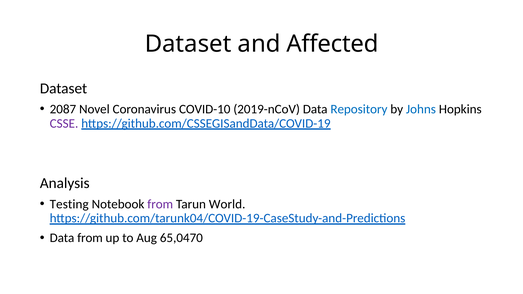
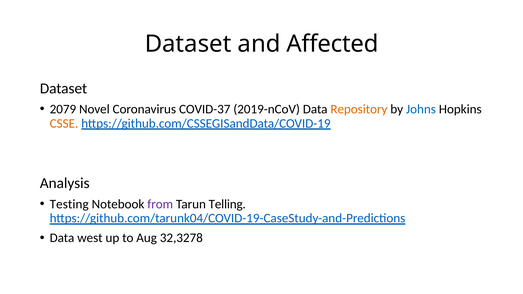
2087: 2087 -> 2079 (63, 109)
COVID-10: COVID-10 -> COVID-37 (205, 109)
Repository colour: blue -> orange (359, 109)
CSSE colour: purple -> orange (64, 123)
World: World -> Telling (227, 204)
Data from: from -> west (90, 238)
65,0470: 65,0470 -> 32,3278 (181, 238)
